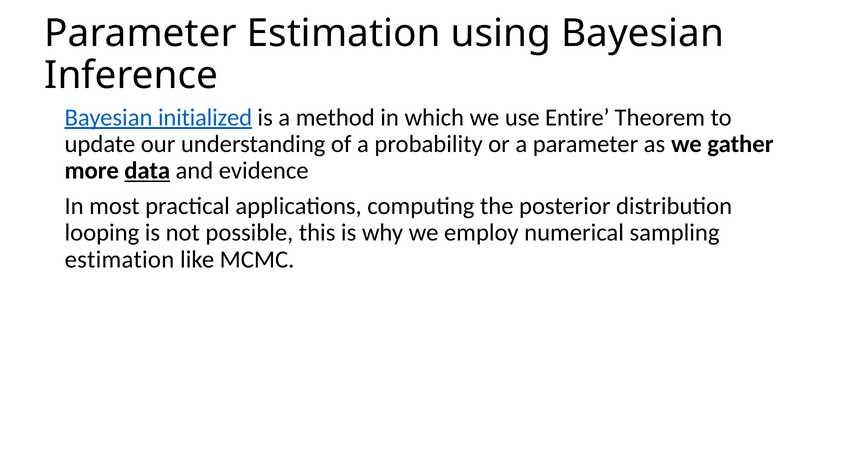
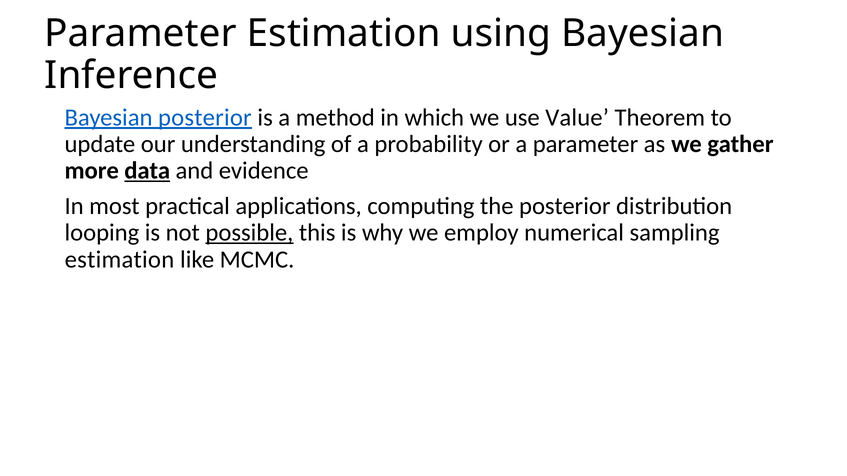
Bayesian initialized: initialized -> posterior (205, 117)
Entire: Entire -> Value (577, 117)
possible underline: none -> present (249, 233)
